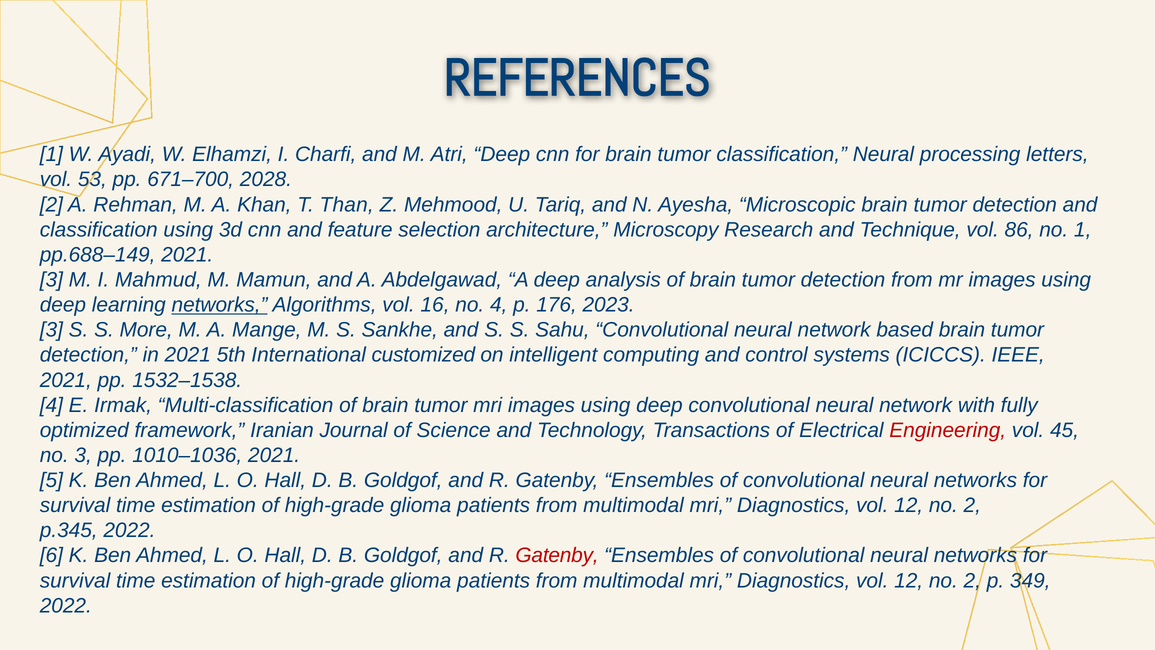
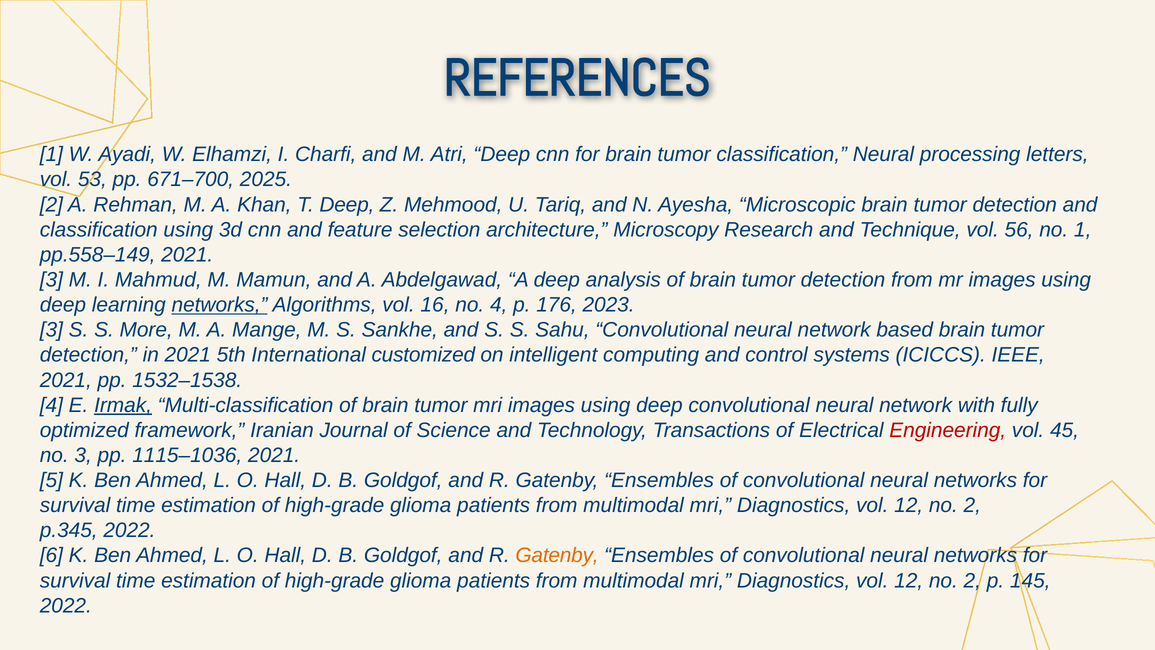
2028: 2028 -> 2025 (266, 180)
T Than: Than -> Deep (347, 205)
86: 86 -> 56 (1019, 230)
pp.688–149: pp.688–149 -> pp.558–149 (98, 255)
Irmak underline: none -> present (123, 405)
1010–1036: 1010–1036 -> 1115–1036 (187, 455)
Gatenby colour: red -> orange (557, 555)
349: 349 -> 145 (1030, 580)
